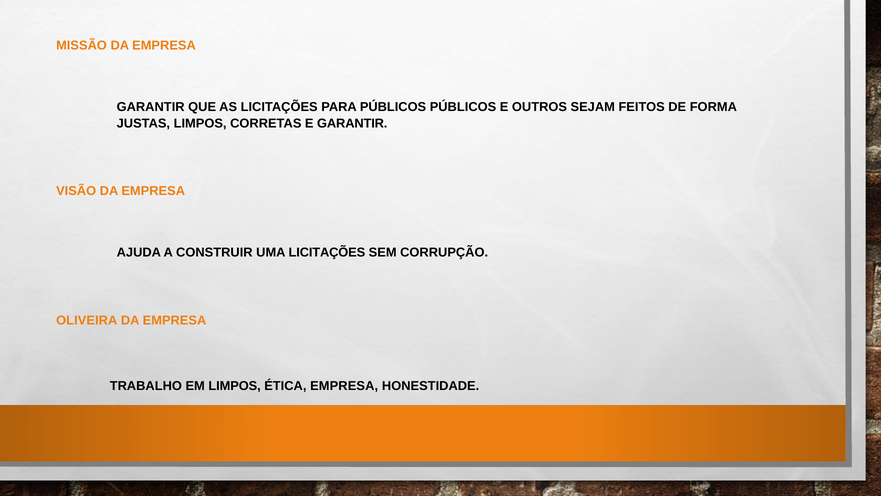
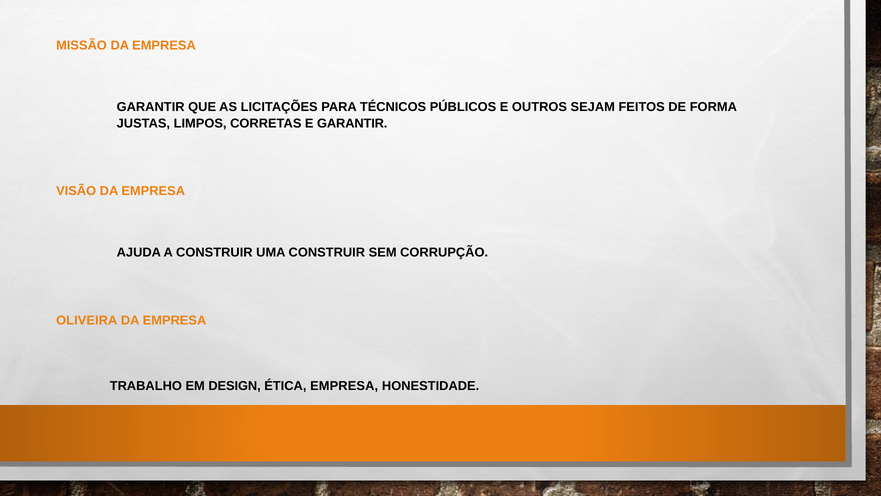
PARA PÚBLICOS: PÚBLICOS -> TÉCNICOS (393, 107)
UMA LICITAÇÕES: LICITAÇÕES -> CONSTRUIR (327, 252)
EM LIMPOS: LIMPOS -> DESIGN (235, 386)
